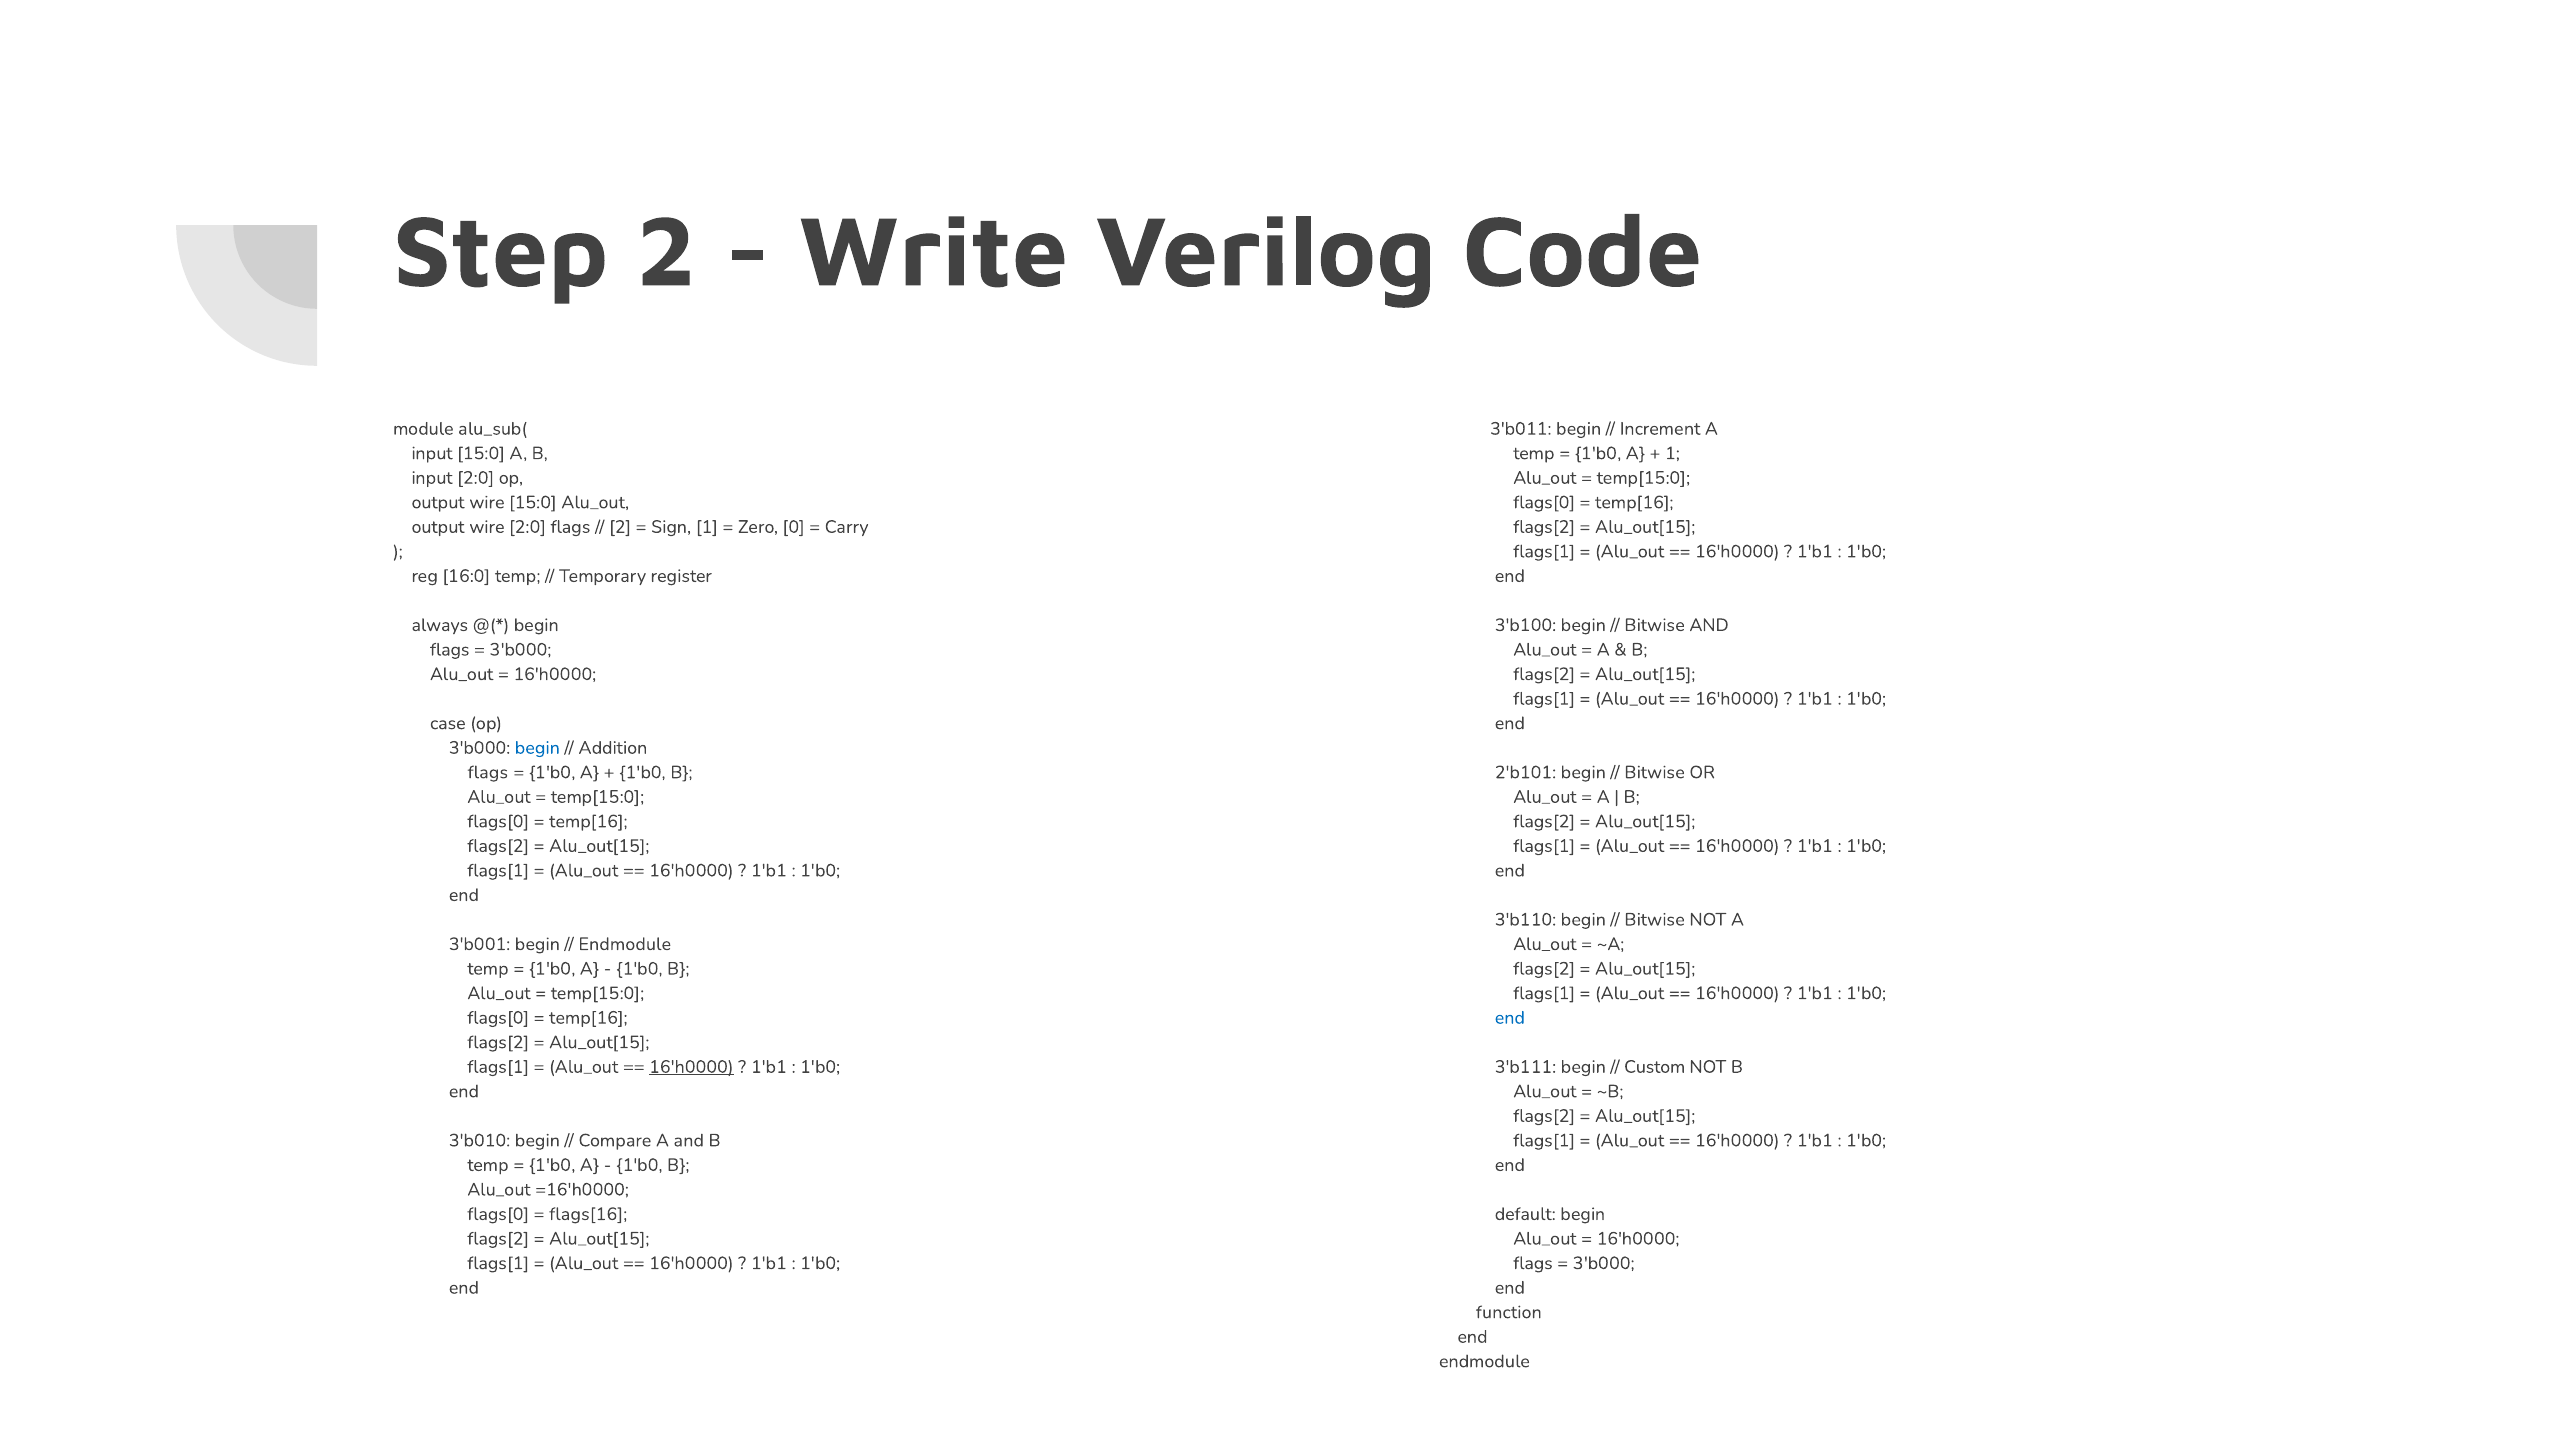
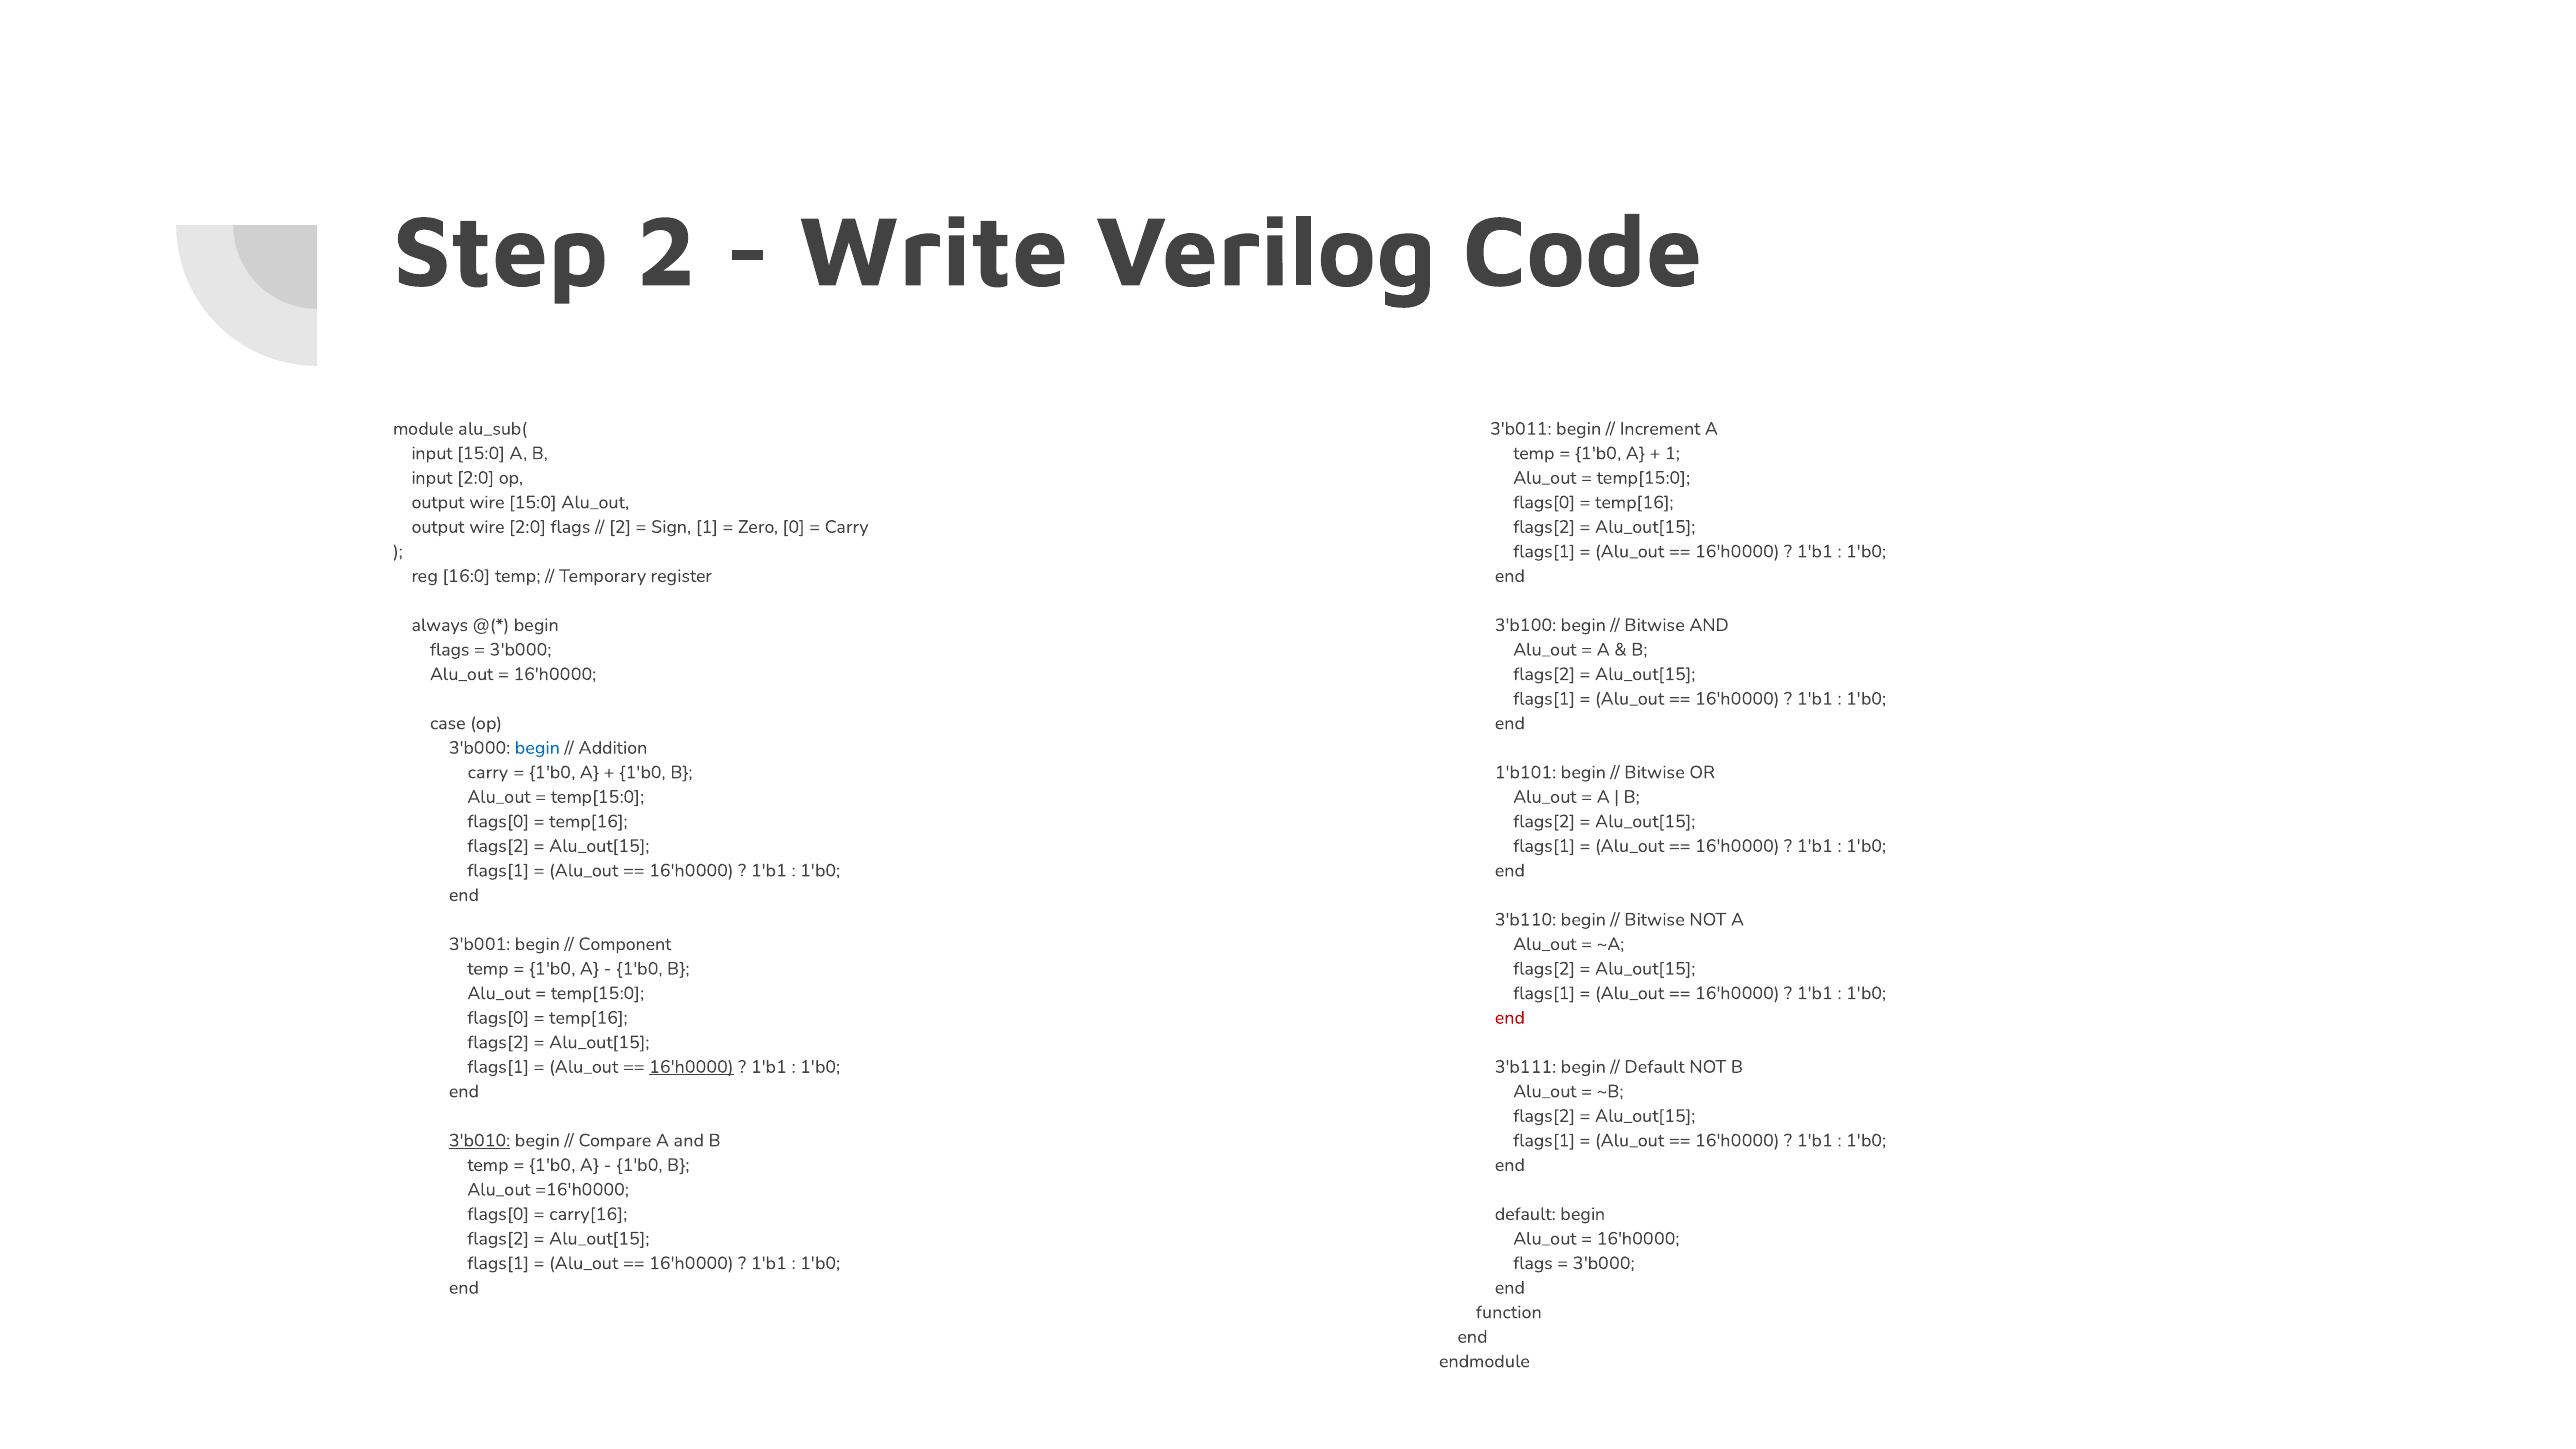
flags: flags -> carry (488, 772)
2'b101: 2'b101 -> 1'b101 (1525, 772)
Endmodule: Endmodule -> Component (625, 944)
end colour: blue -> red (1510, 1018)
Custom: Custom -> Default (1655, 1067)
3'b010 underline: none -> present (480, 1141)
flags[16: flags[16 -> carry[16 (588, 1214)
